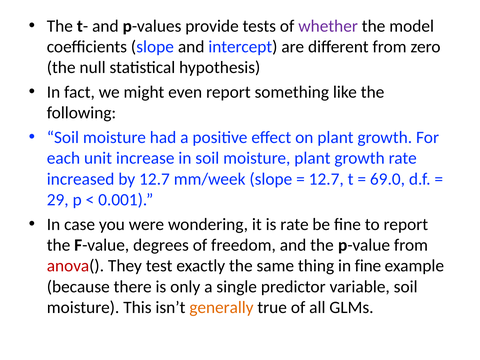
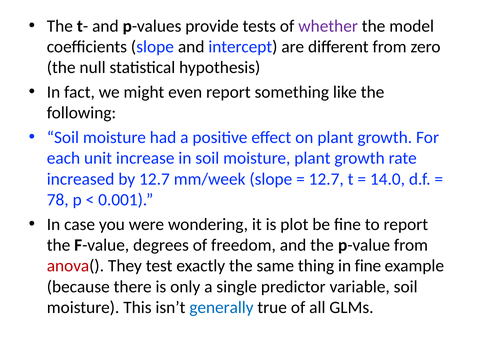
69.0: 69.0 -> 14.0 (387, 179)
29: 29 -> 78 (58, 200)
is rate: rate -> plot (294, 224)
generally colour: orange -> blue (221, 307)
